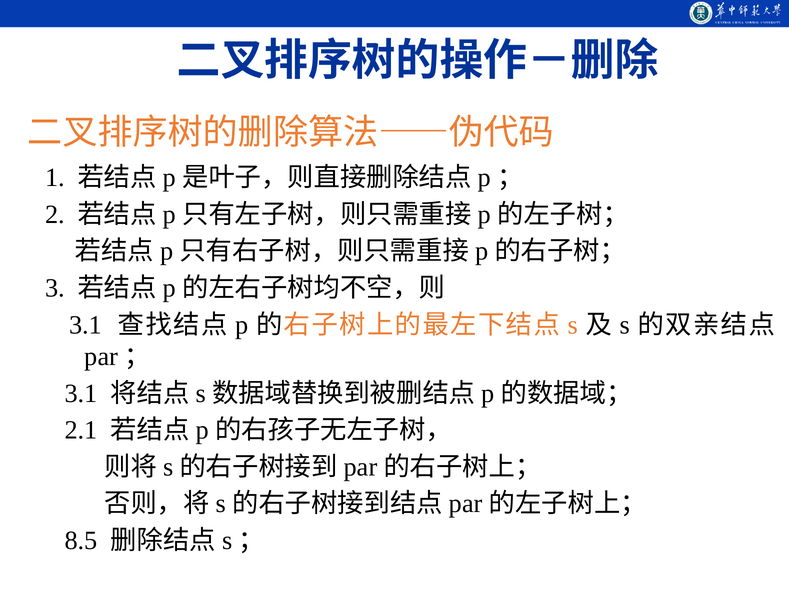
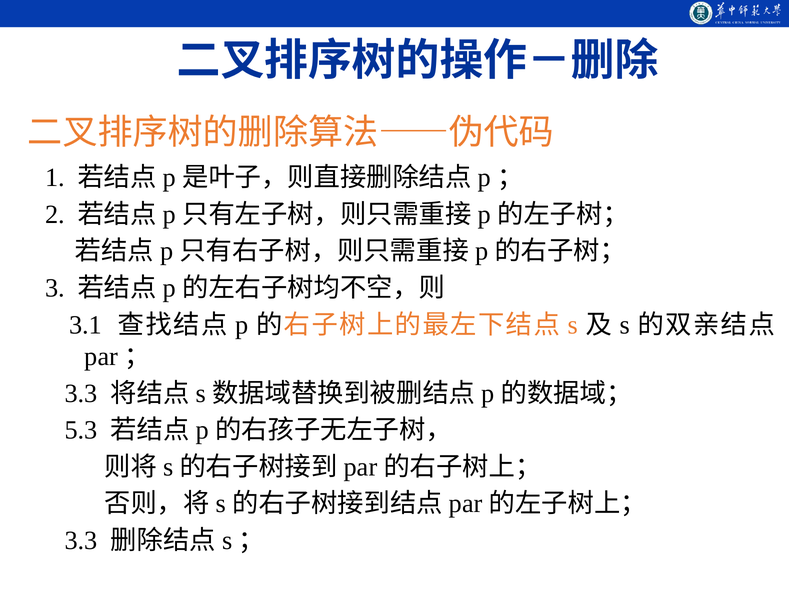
3.1: 3.1 -> 3.3 (81, 393)
2.1: 2.1 -> 5.3 (81, 430)
8.5: 8.5 -> 3.3 (81, 540)
